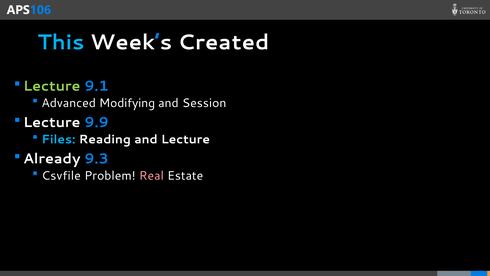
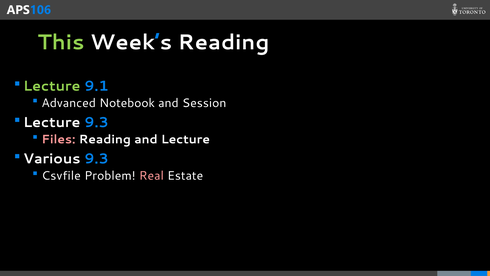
This colour: light blue -> light green (61, 43)
Week’s Created: Created -> Reading (224, 43)
Modifying: Modifying -> Notebook (127, 103)
Lecture 9.9: 9.9 -> 9.3 (96, 122)
Files colour: light blue -> pink (58, 139)
Already: Already -> Various (52, 159)
